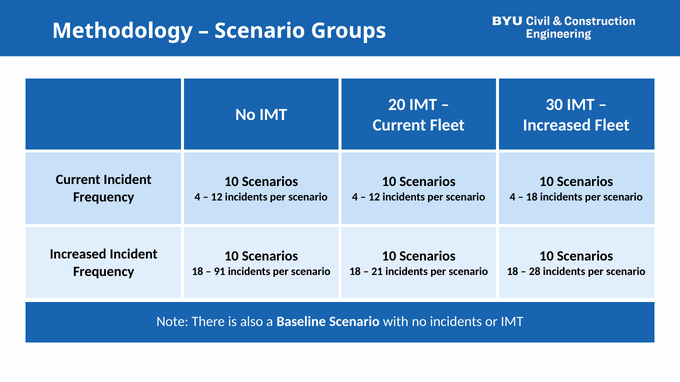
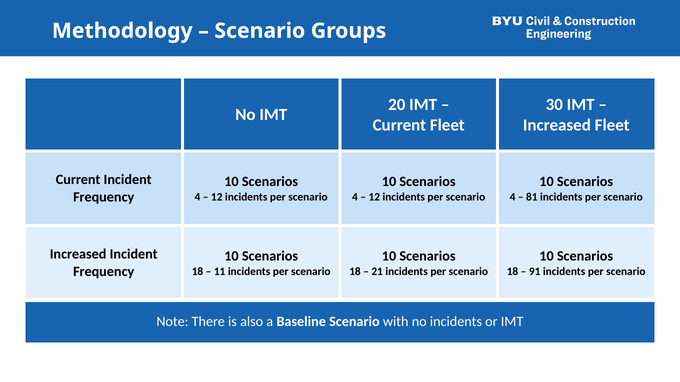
18: 18 -> 81 (532, 197)
91: 91 -> 11 (220, 272)
28: 28 -> 91 (535, 272)
